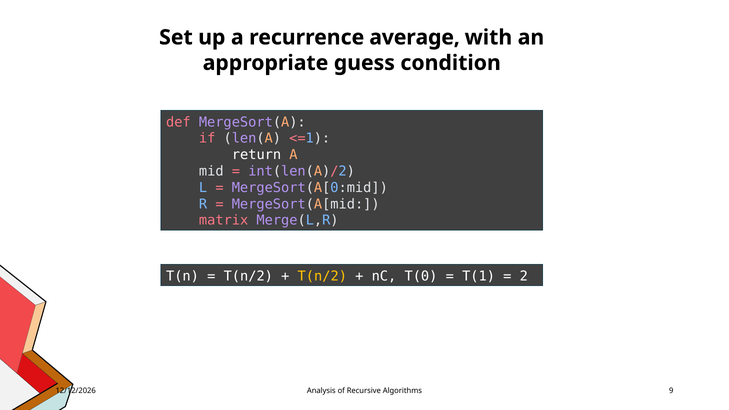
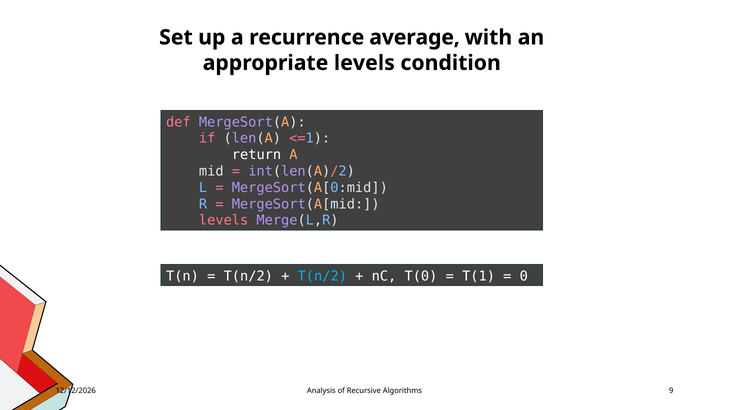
appropriate guess: guess -> levels (364, 63)
matrix: matrix -> levels (224, 220)
T(n/2 colour: yellow -> light blue (322, 276)
2: 2 -> 0 (524, 276)
